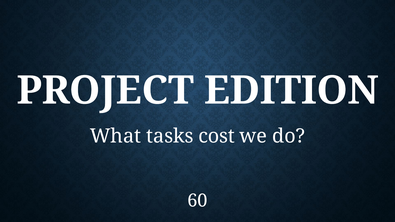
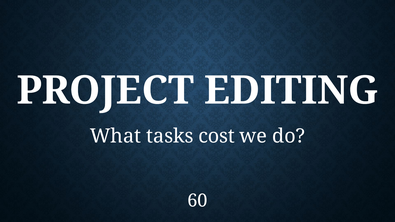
EDITION: EDITION -> EDITING (291, 91)
